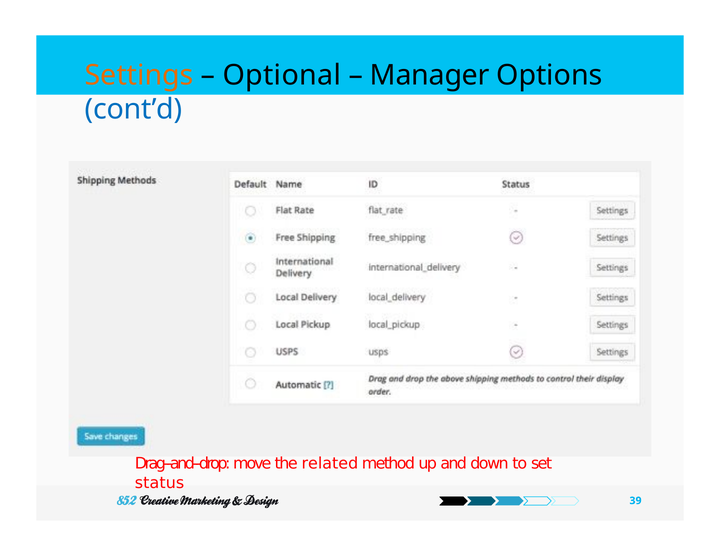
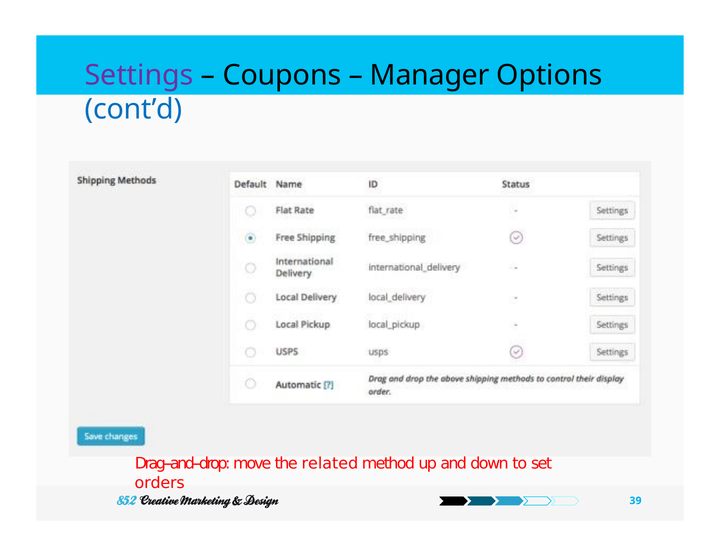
Settings colour: orange -> purple (139, 75)
Optional: Optional -> Coupons (282, 75)
status: status -> orders (160, 483)
